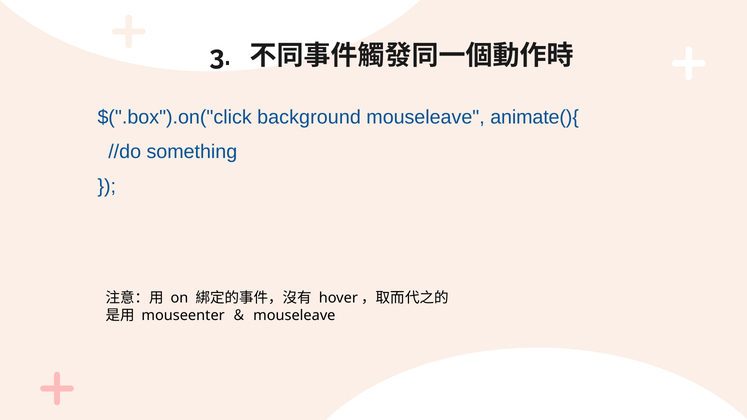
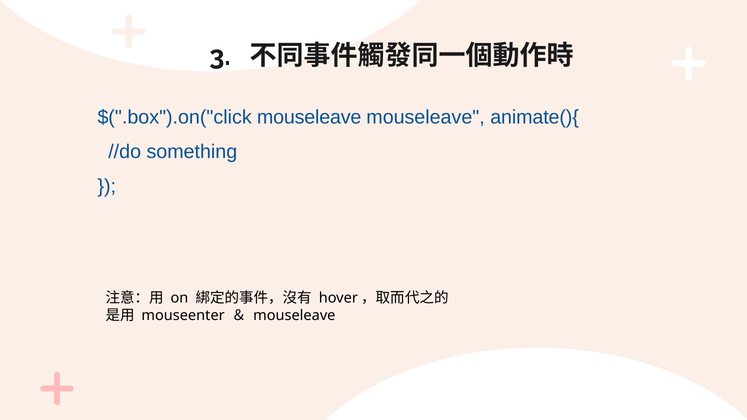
$(".box").on("click background: background -> mouseleave (309, 117)
